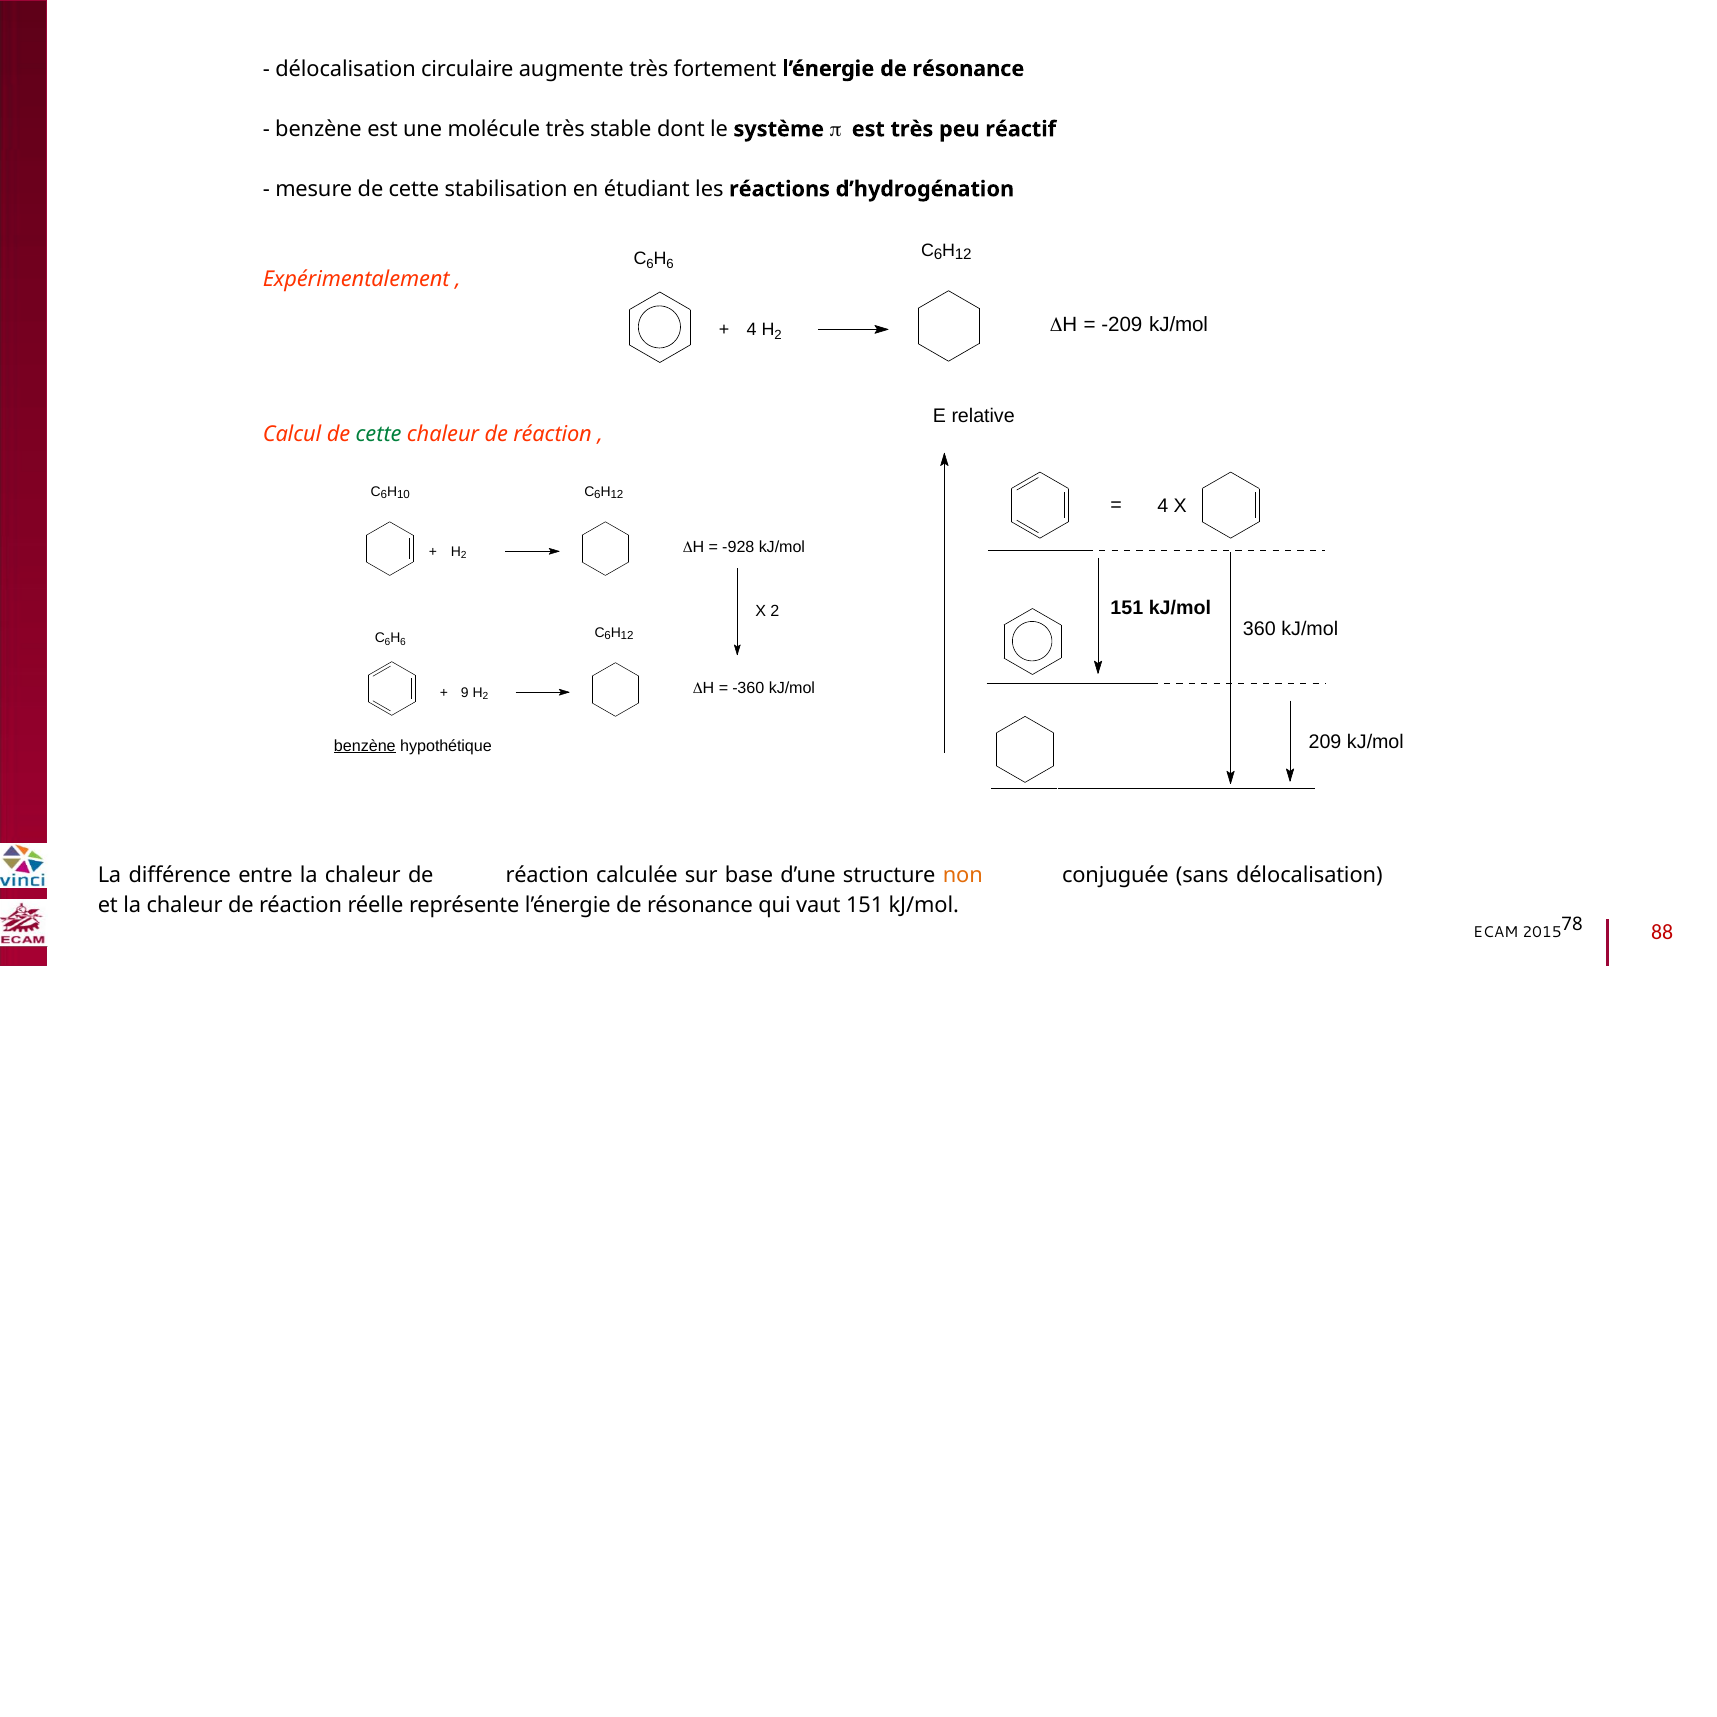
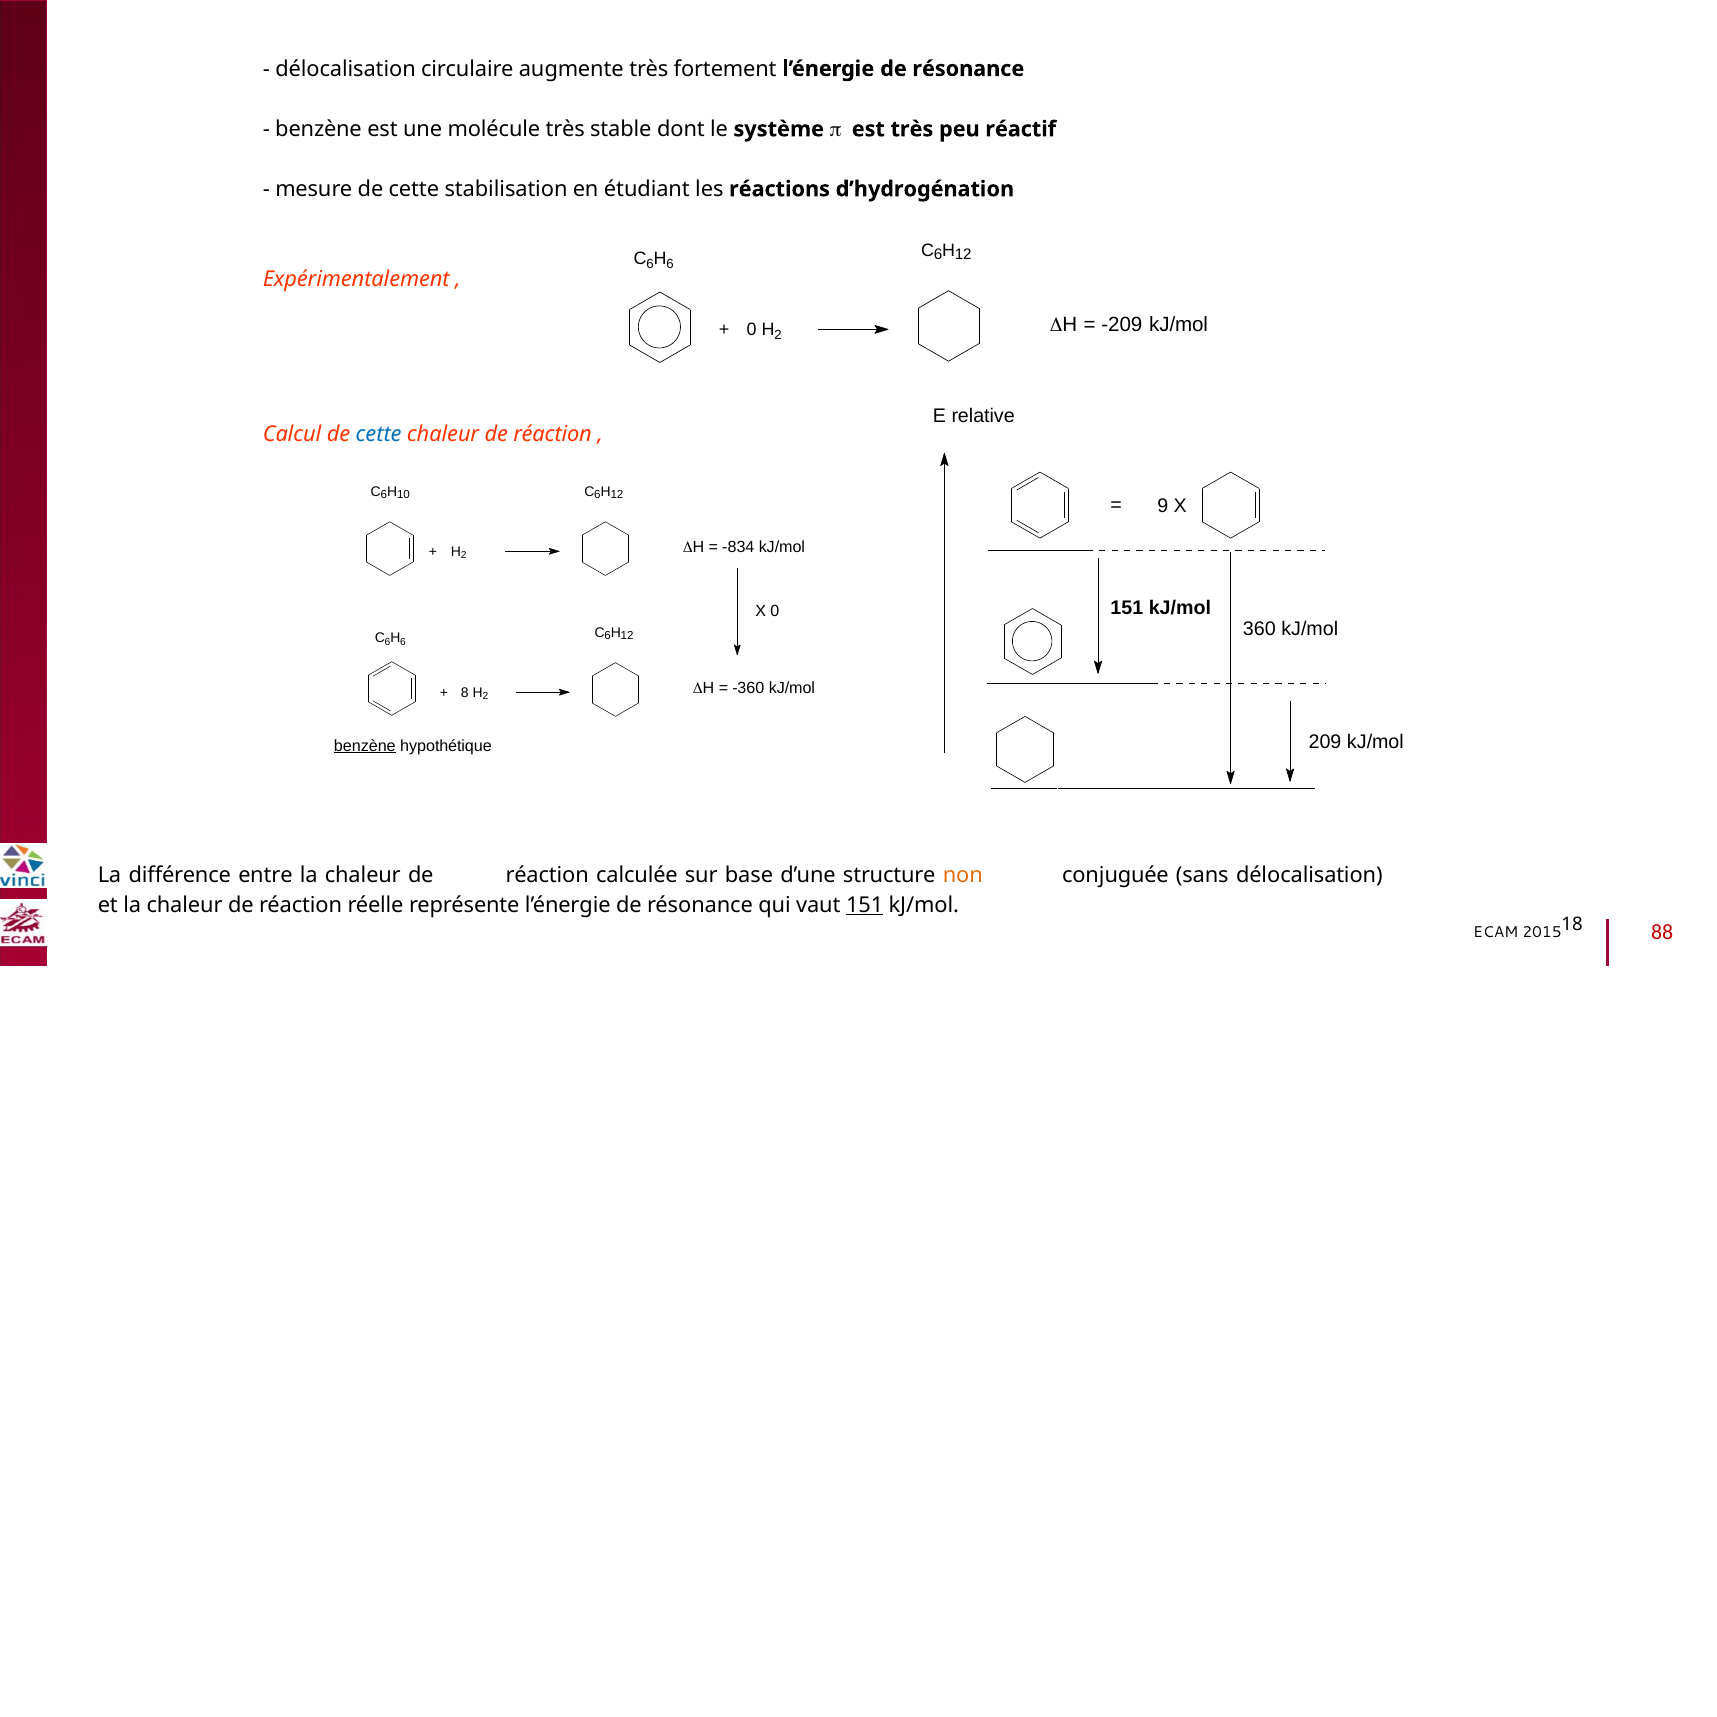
4: 4 -> 0 (752, 330)
cette colour: green -> blue (379, 434)
4: 4 -> 9 (1163, 506)
-928: -928 -> -834 (738, 547)
X 2: 2 -> 0 (775, 611)
9: 9 -> 8 (465, 693)
151 underline: none -> present (865, 905)
78: 78 -> 18 (1572, 925)
